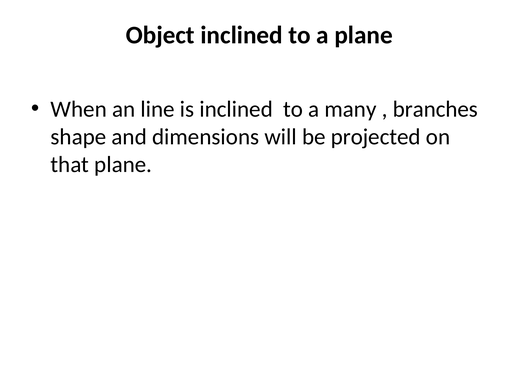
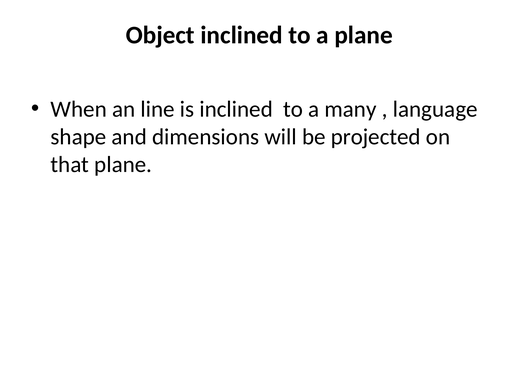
branches: branches -> language (435, 109)
